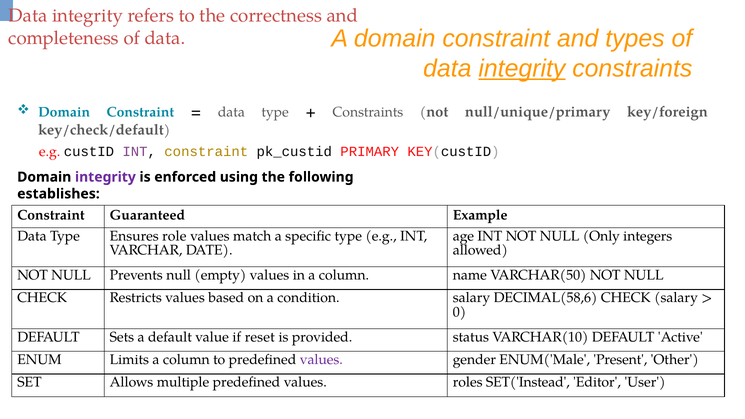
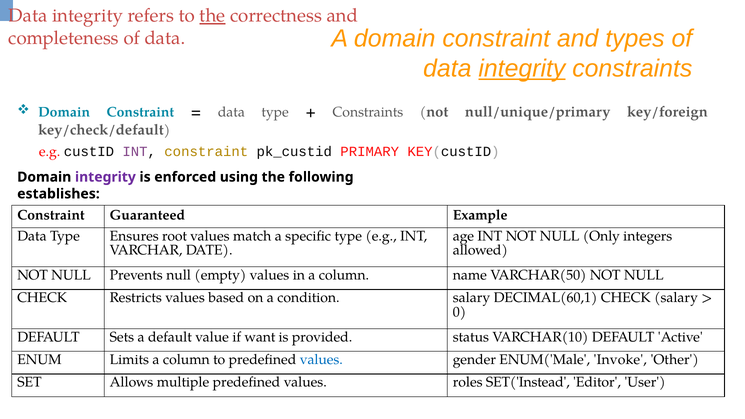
the underline: none -> present (212, 16)
role: role -> root (174, 236)
DECIMAL(58,6: DECIMAL(58,6 -> DECIMAL(60,1 (546, 298)
reset: reset -> want (260, 337)
values colour: purple -> blue (321, 360)
Present: Present -> Invoke (620, 360)
